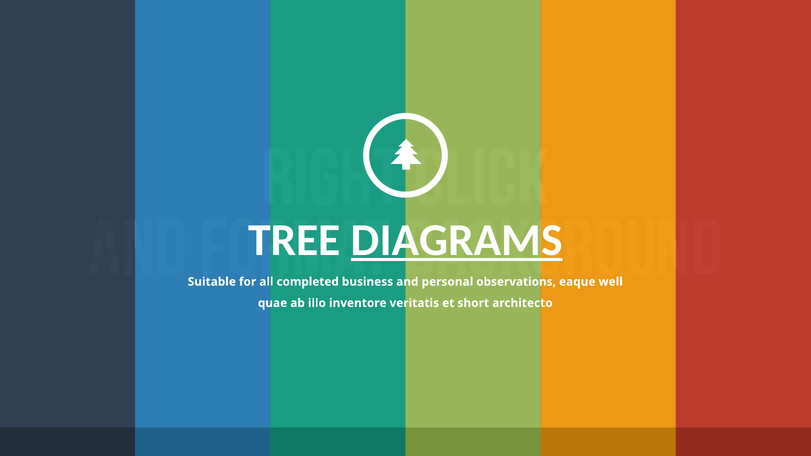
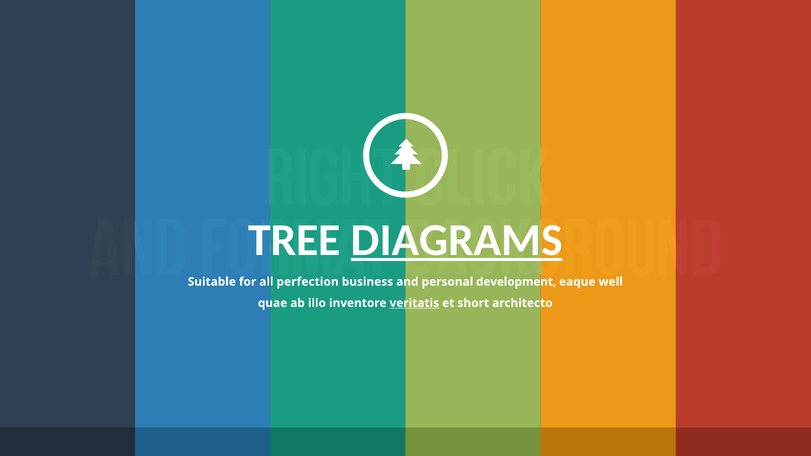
completed: completed -> perfection (308, 282)
observations: observations -> development (516, 282)
veritatis underline: none -> present (414, 303)
